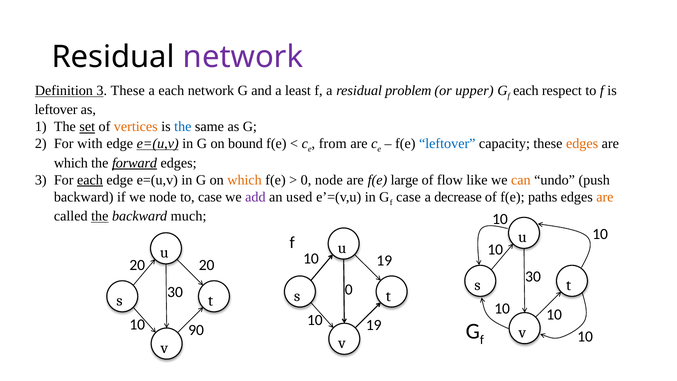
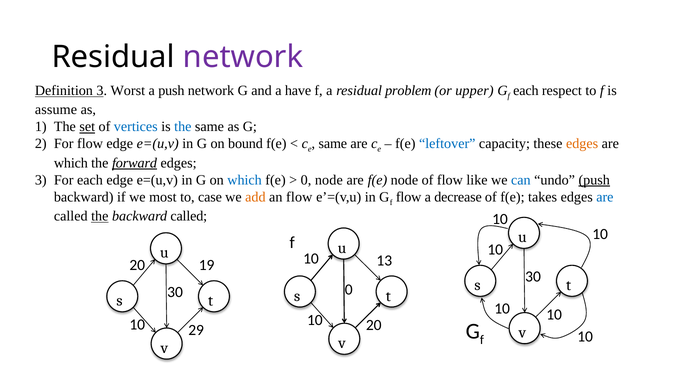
3 These: These -> Worst (128, 91)
a each: each -> push (171, 91)
least: least -> have (298, 91)
leftover: leftover -> assume (56, 110)
vertices colour: orange -> blue (136, 127)
For with: with -> flow (90, 144)
e=(u,v underline: present -> none (158, 144)
from: from -> same (333, 144)
each underline: present -> none (90, 180)
which colour: orange -> blue (245, 180)
f(e large: large -> node (404, 180)
can colour: orange -> blue (521, 180)
push underline: none -> present (594, 180)
we node: node -> most (163, 197)
add colour: purple -> orange (255, 197)
an used: used -> flow (299, 197)
f case: case -> flow (409, 197)
paths: paths -> takes (543, 197)
are colour: orange -> blue (605, 197)
backward much: much -> called (189, 216)
19: 19 -> 13 (384, 260)
20 20: 20 -> 19 (207, 265)
19: 19 -> 20 (374, 325)
90: 90 -> 29 (196, 330)
